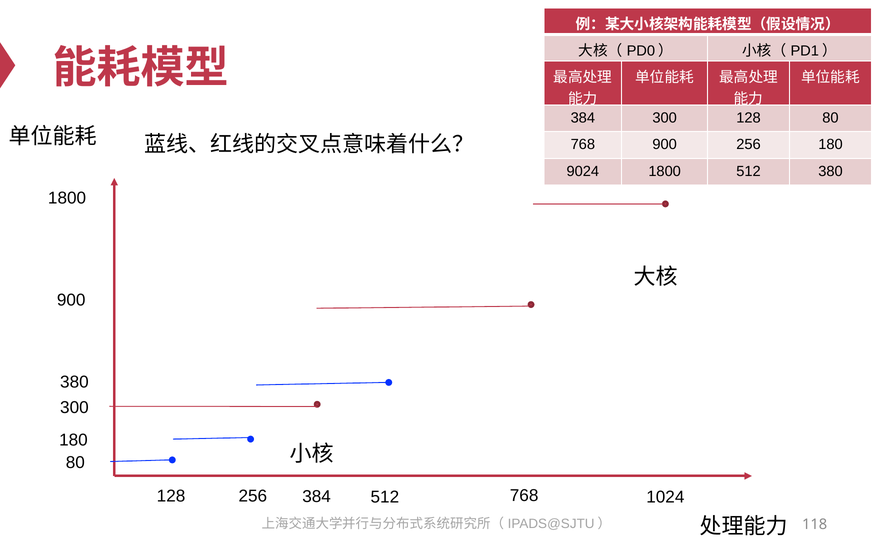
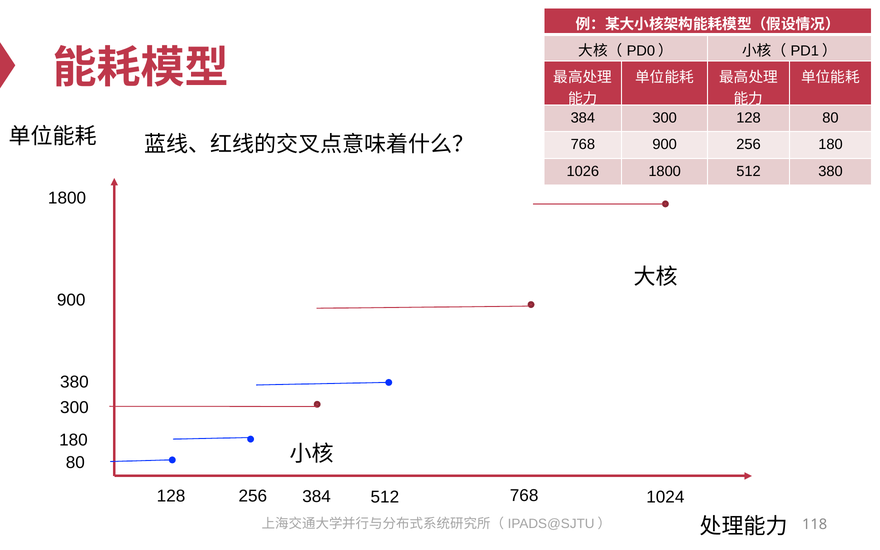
9024: 9024 -> 1026 (583, 171)
